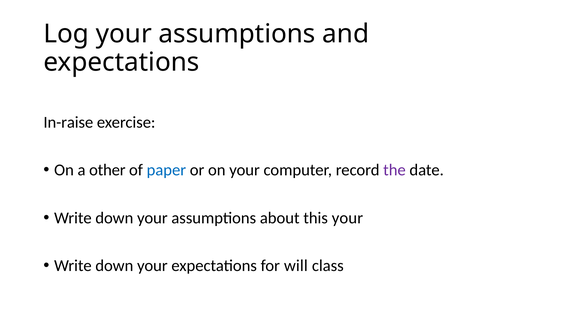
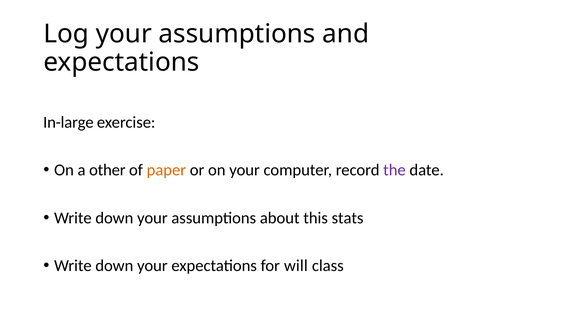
In-raise: In-raise -> In-large (68, 122)
paper colour: blue -> orange (166, 170)
this your: your -> stats (348, 218)
